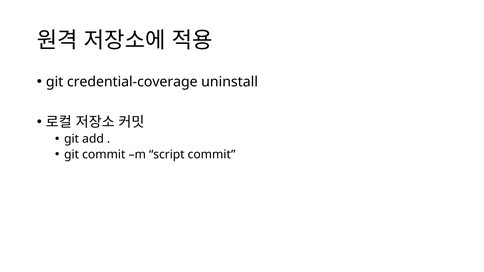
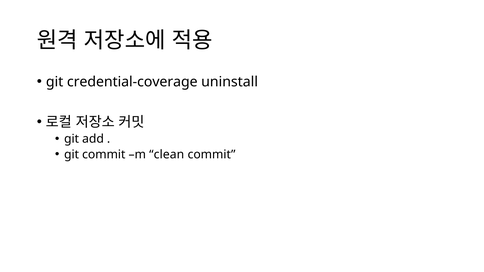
script: script -> clean (167, 155)
